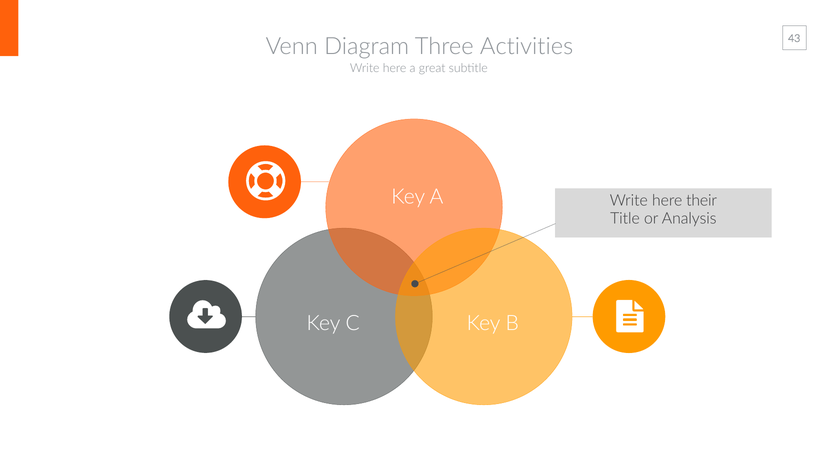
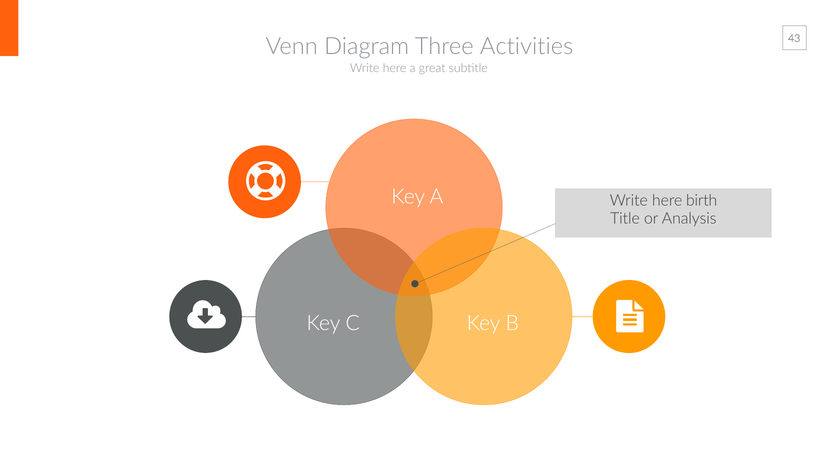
their: their -> birth (702, 201)
